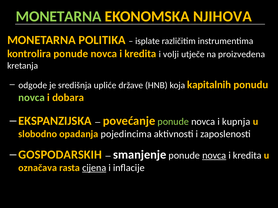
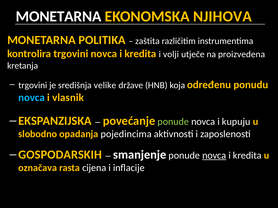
MONETARNA colour: light green -> white (59, 16)
isplate: isplate -> zaštita (147, 41)
kontrolira ponude: ponude -> trgovini (71, 54)
odgode: odgode -> trgovini (33, 85)
upliće: upliće -> velike (105, 85)
kapitalnih: kapitalnih -> određenu (209, 85)
novca colour: light green -> light blue (32, 98)
dobara: dobara -> vlasnik (68, 98)
kupnja: kupnja -> kupuju (236, 122)
cijena underline: present -> none (94, 168)
